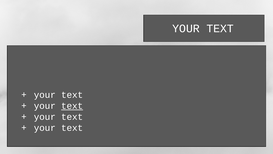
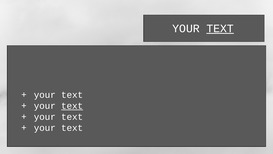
TEXT underline: none -> present (220, 28)
